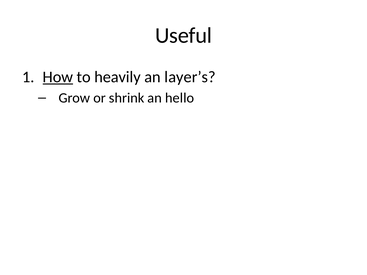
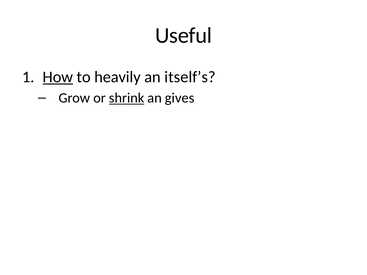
layer’s: layer’s -> itself’s (190, 77)
shrink underline: none -> present (127, 98)
hello: hello -> gives (180, 98)
